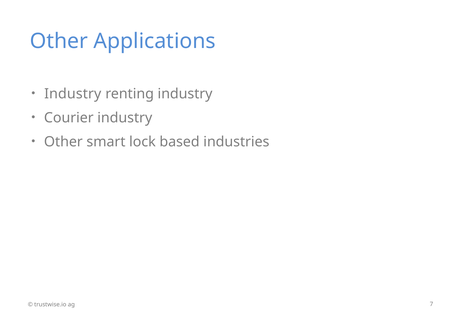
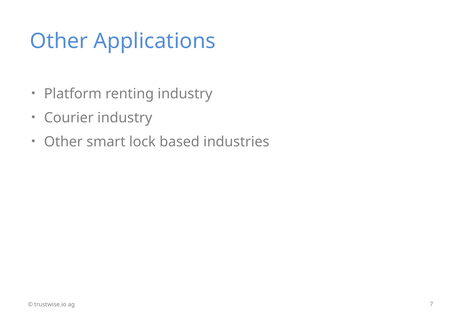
Industry: Industry -> Platform (73, 94)
